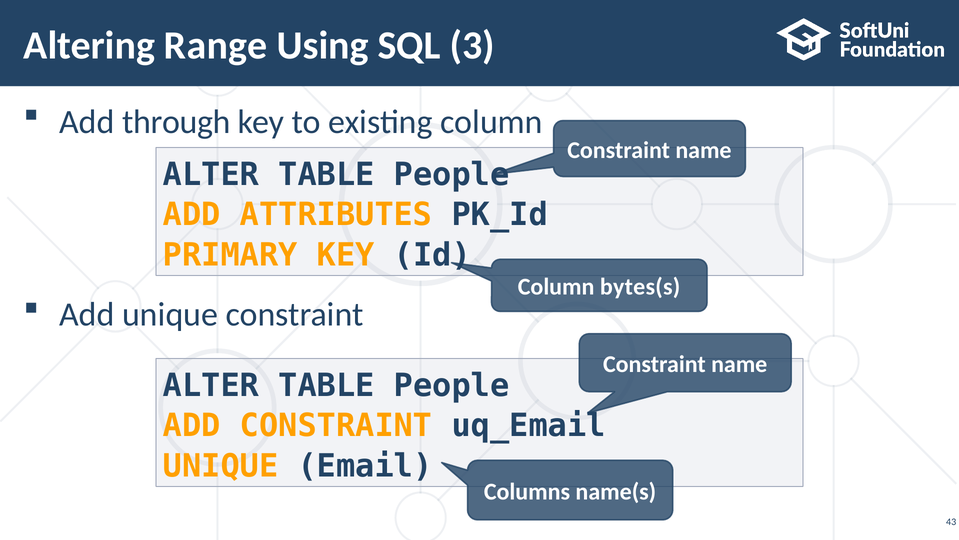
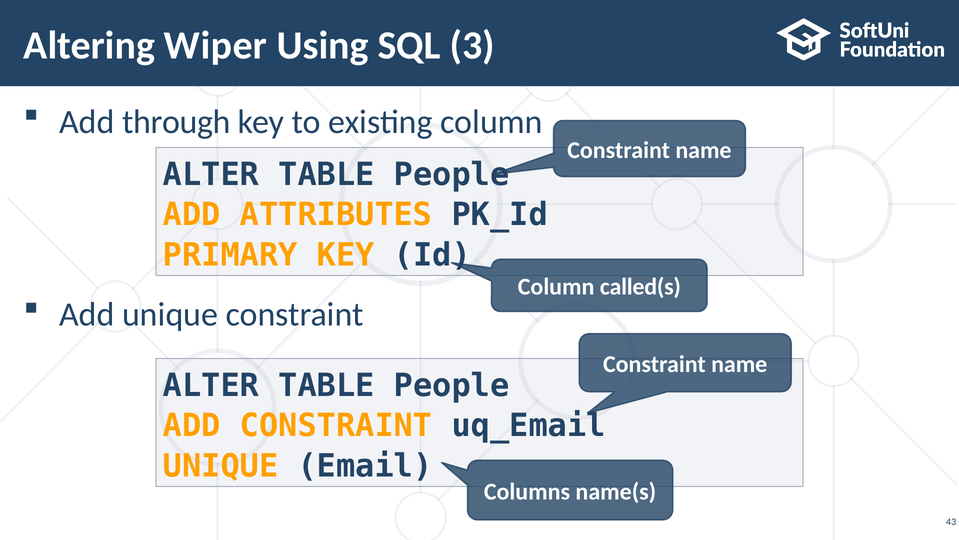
Range: Range -> Wiper (216, 45)
bytes(s: bytes(s -> called(s (640, 287)
